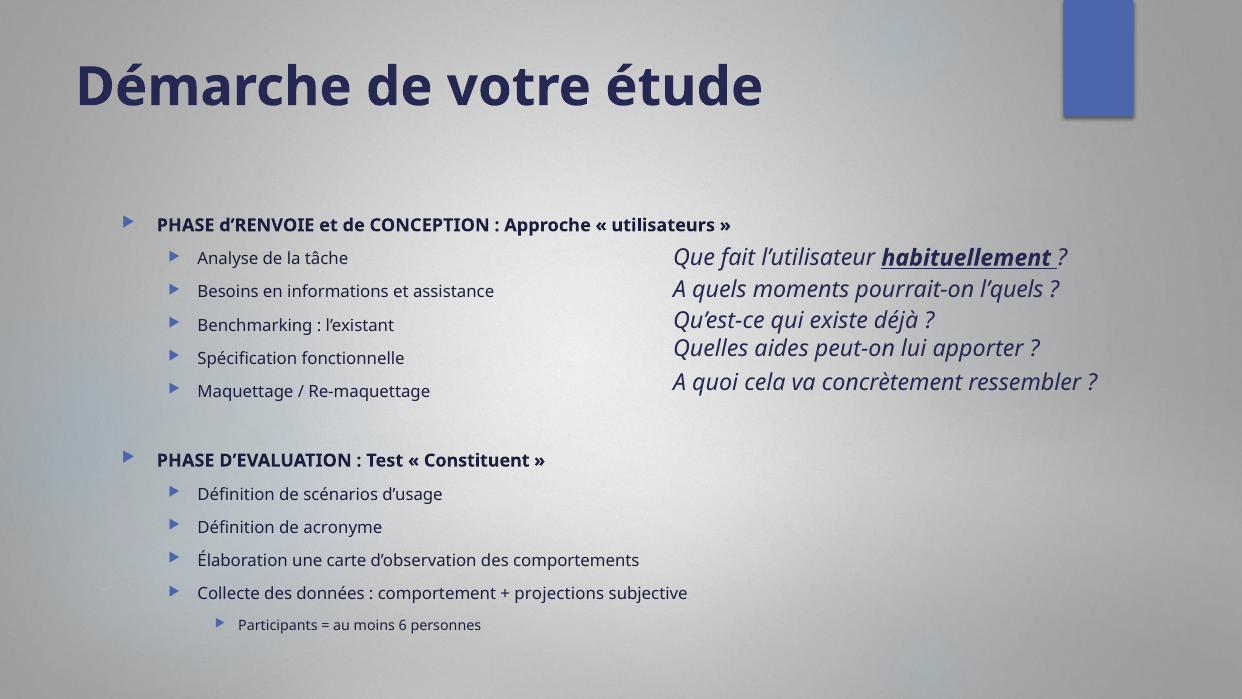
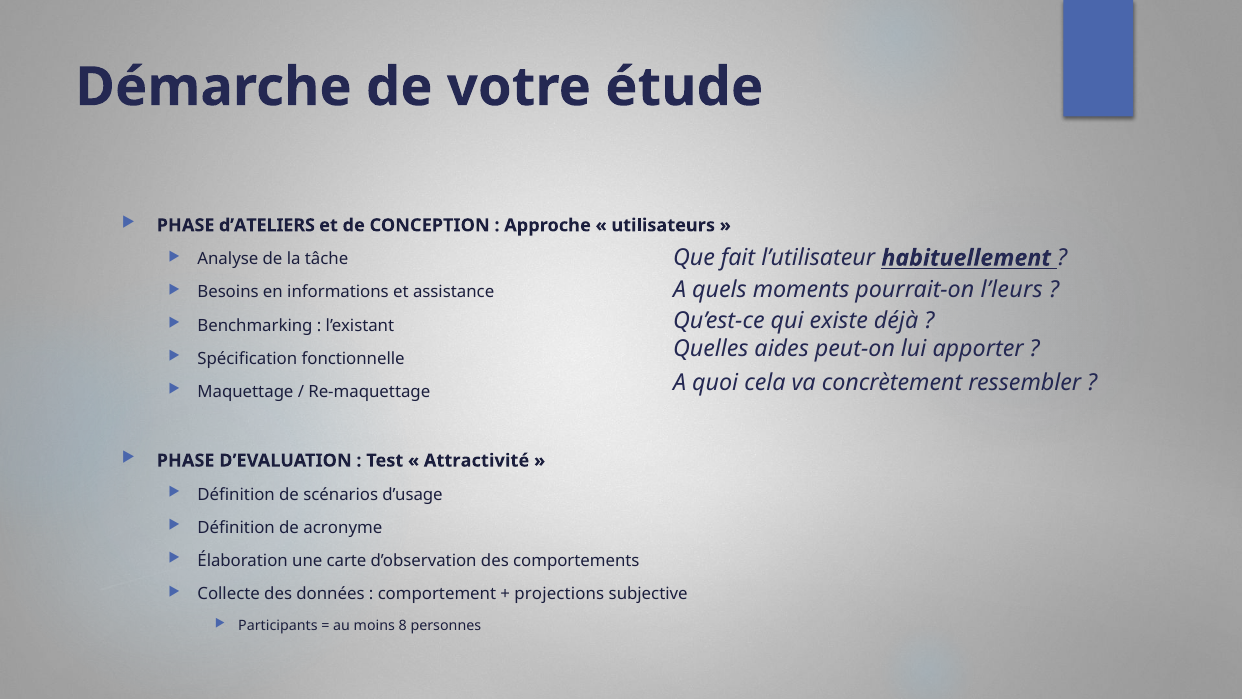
d’RENVOIE: d’RENVOIE -> d’ATELIERS (267, 225)
l’quels: l’quels -> l’leurs (1012, 289)
Constituent: Constituent -> Attractivité (477, 460)
6: 6 -> 8 (403, 625)
